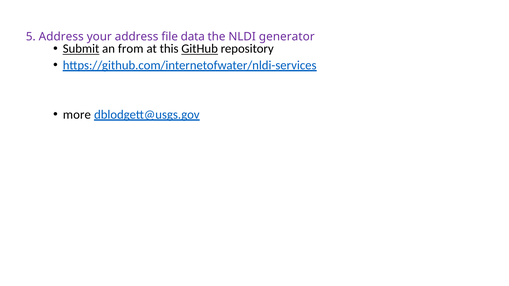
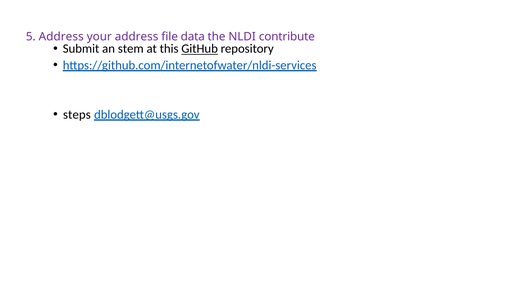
generator: generator -> contribute (287, 37)
Submit underline: present -> none (81, 49)
from: from -> stem (131, 49)
more: more -> steps (77, 115)
